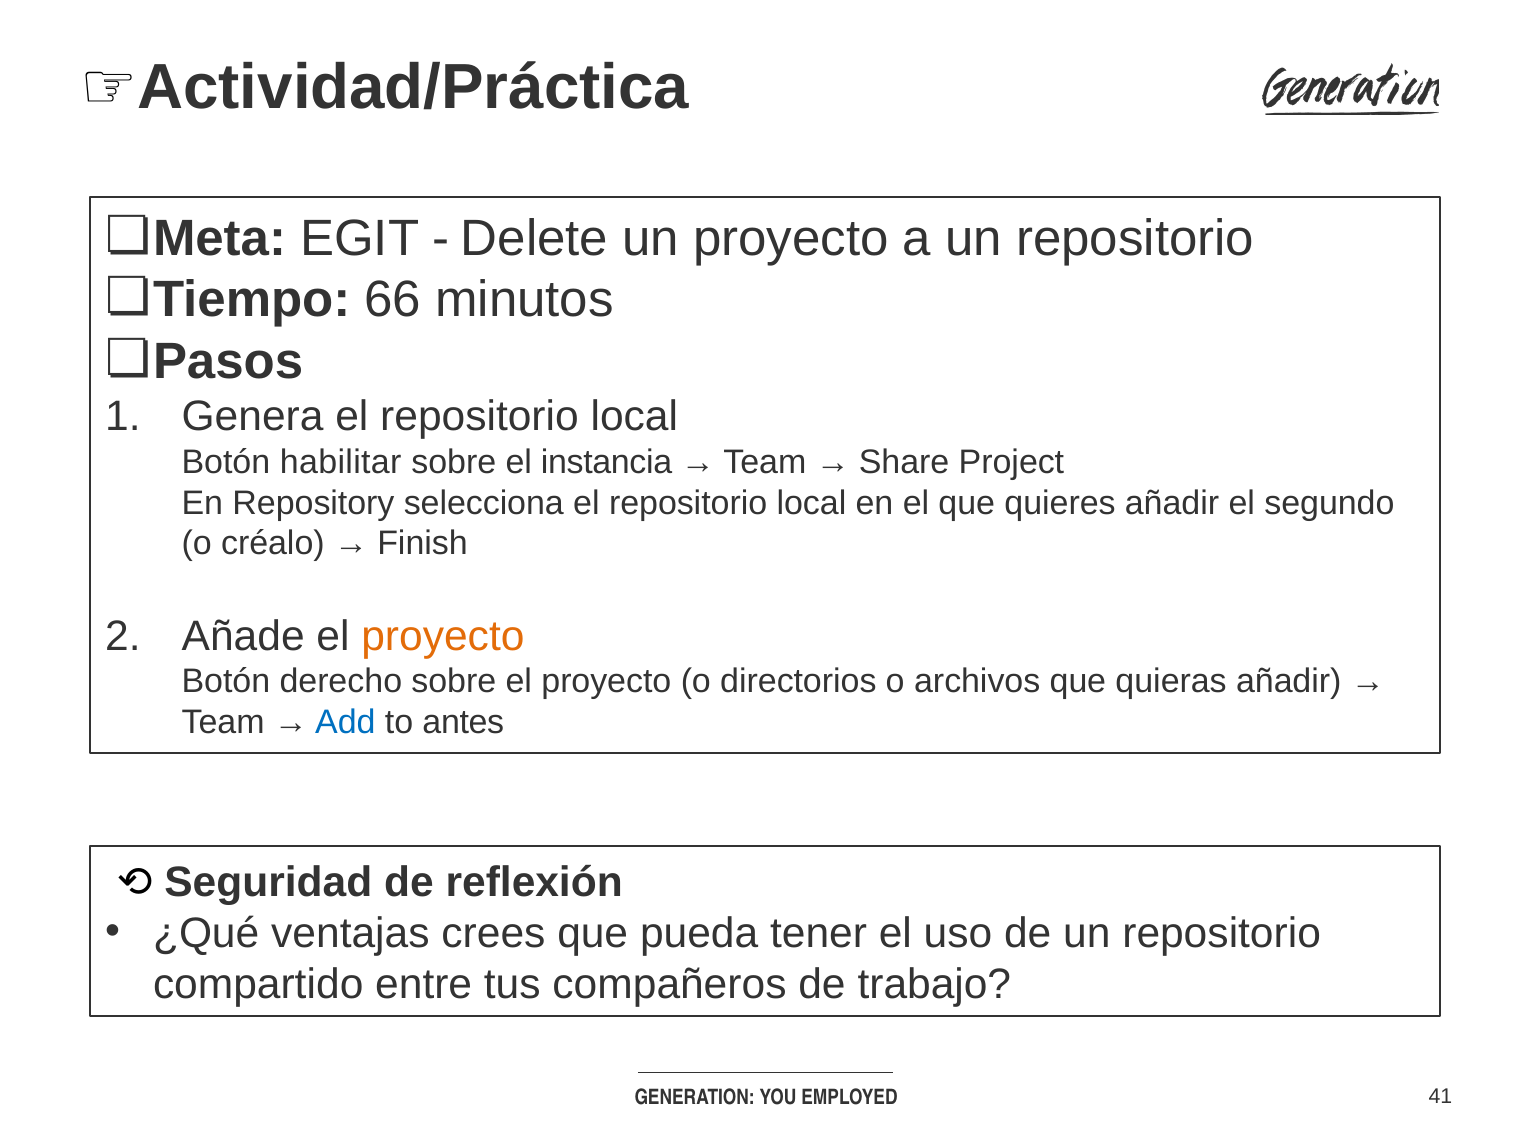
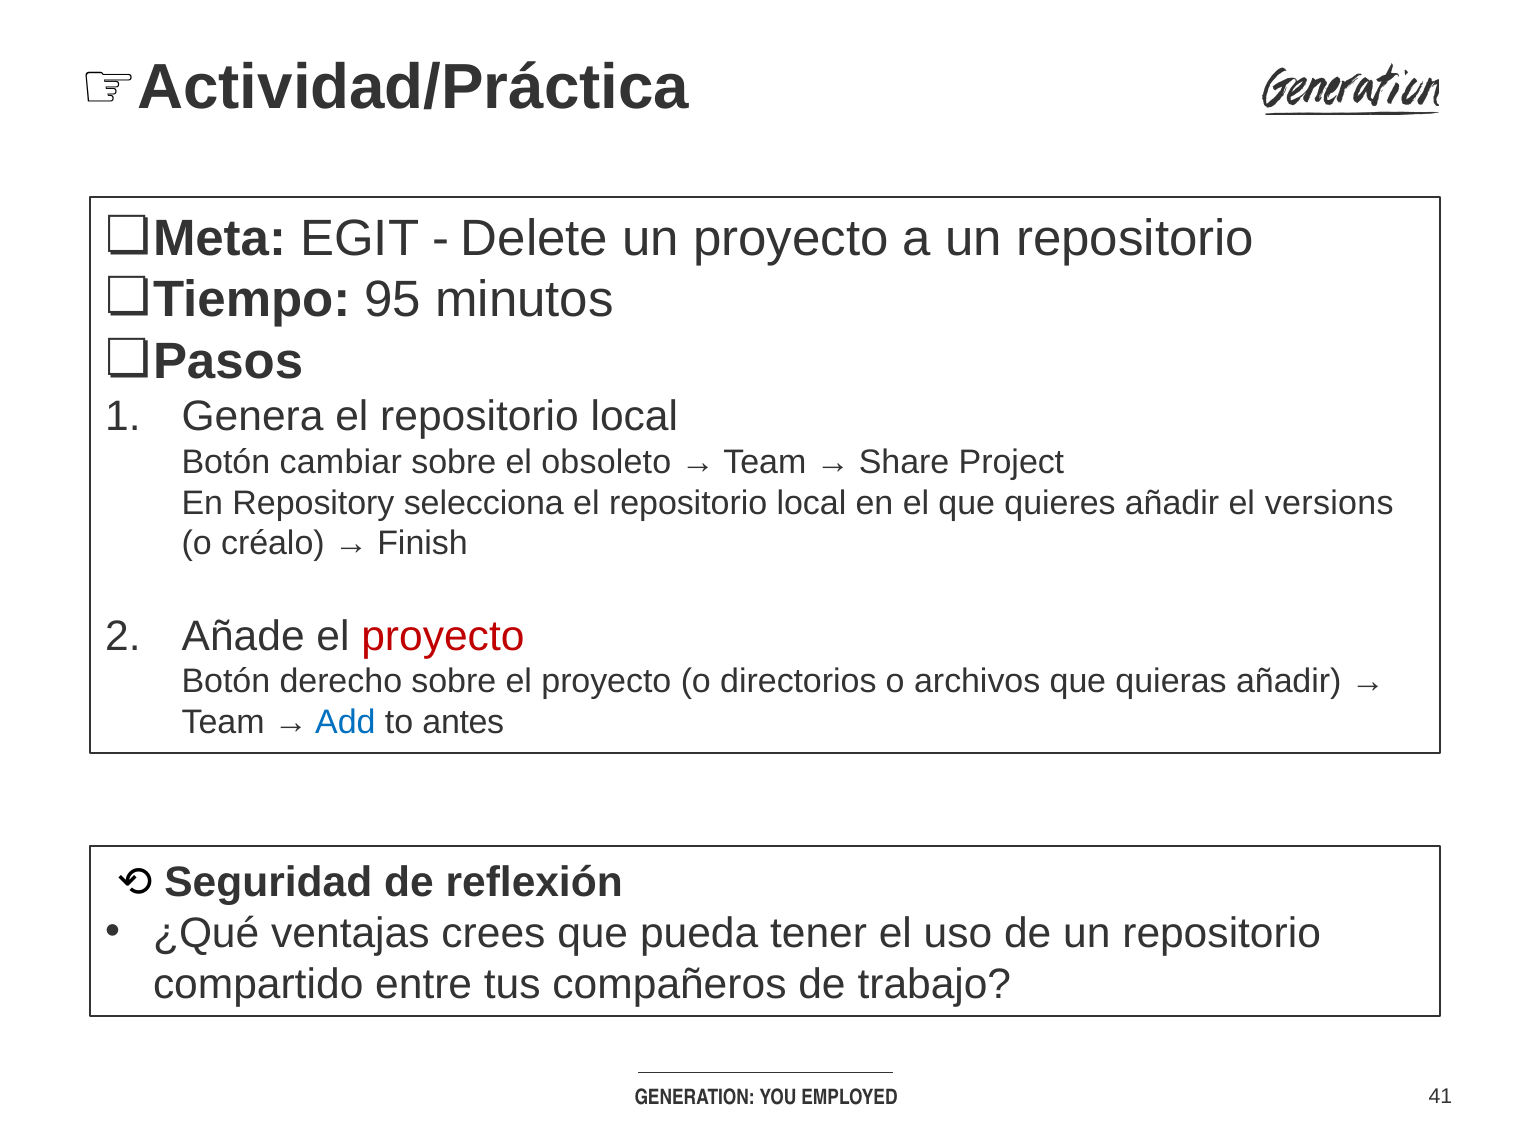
66: 66 -> 95 (393, 300)
habilitar: habilitar -> cambiar (341, 462)
instancia: instancia -> obsoleto (606, 462)
segundo: segundo -> versions (1329, 503)
proyecto colour: orange -> red (443, 636)
